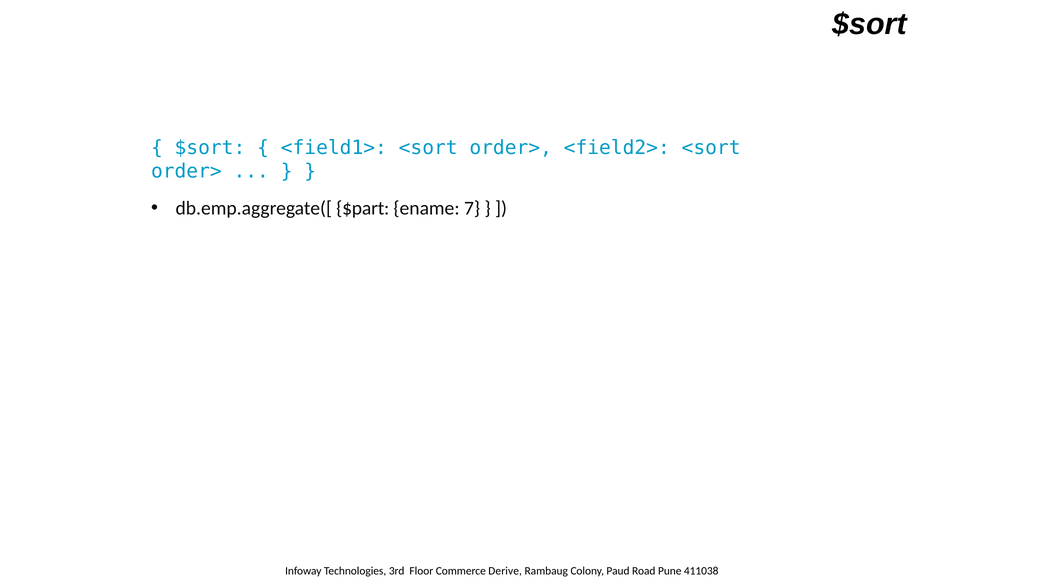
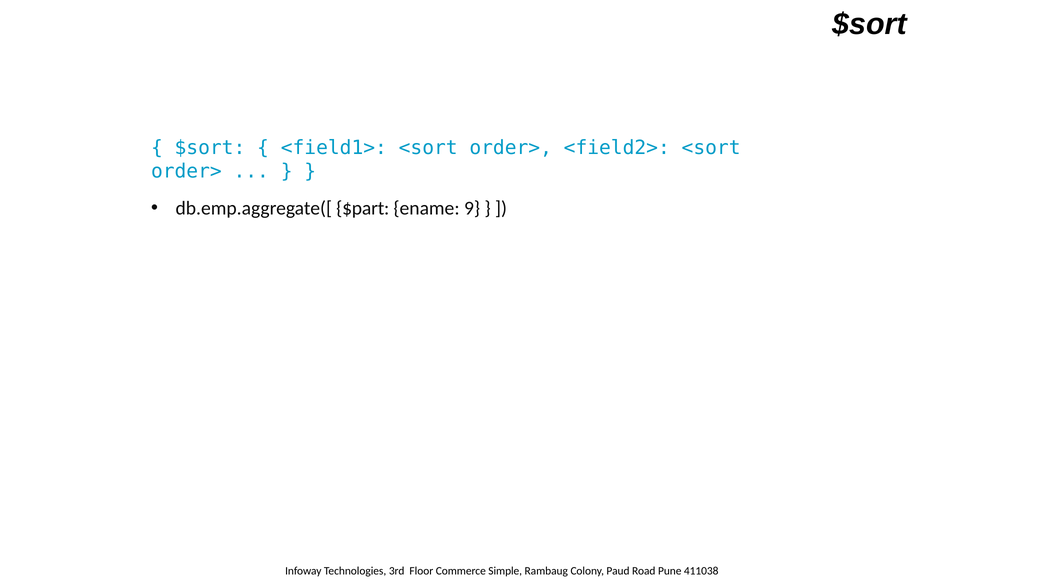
7: 7 -> 9 (472, 208)
Derive: Derive -> Simple (505, 571)
